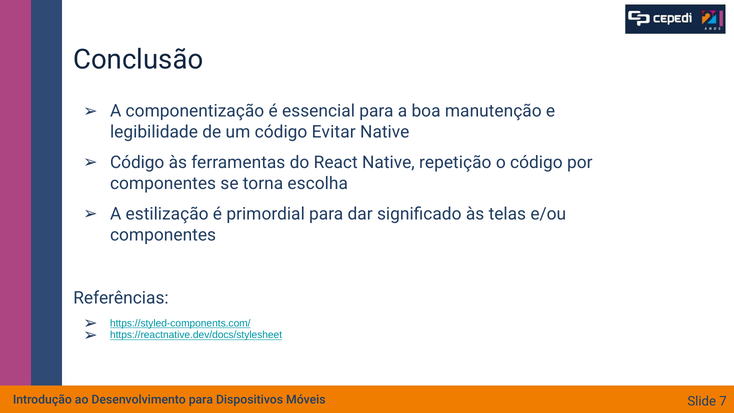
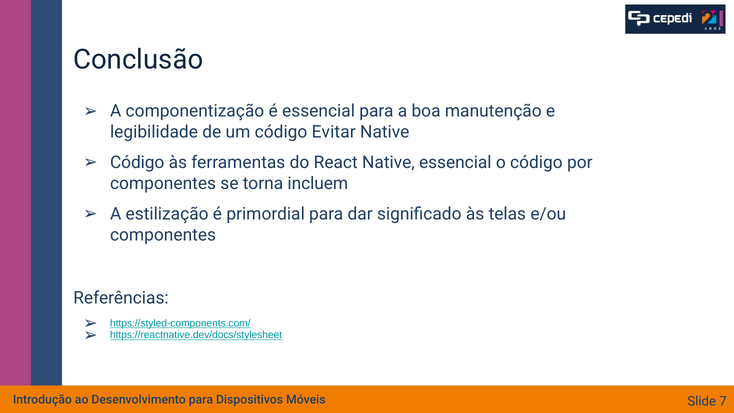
Native repetição: repetição -> essencial (455, 162)
escolha: escolha -> incluem (318, 184)
